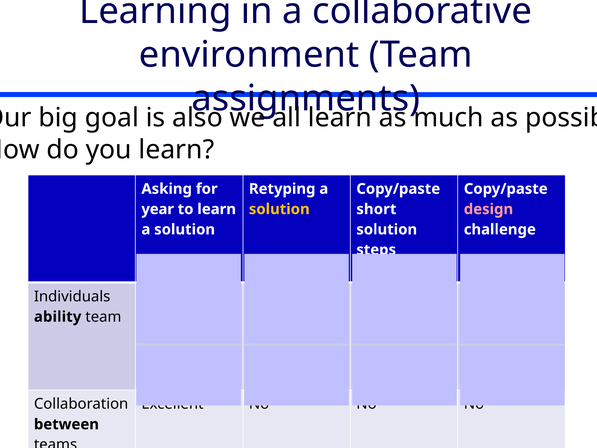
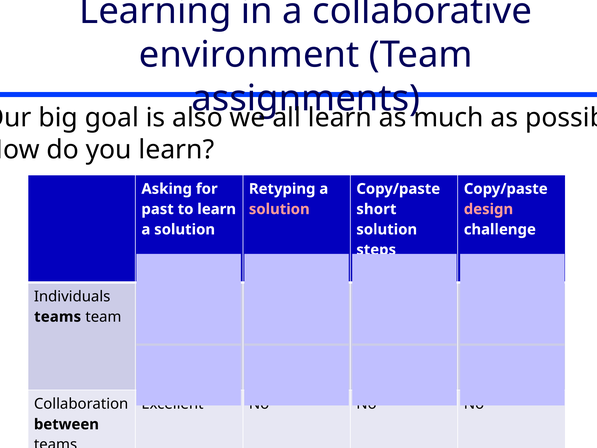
year: year -> past (158, 209)
solution colour: yellow -> pink (279, 209)
ability: ability -> teams (58, 317)
